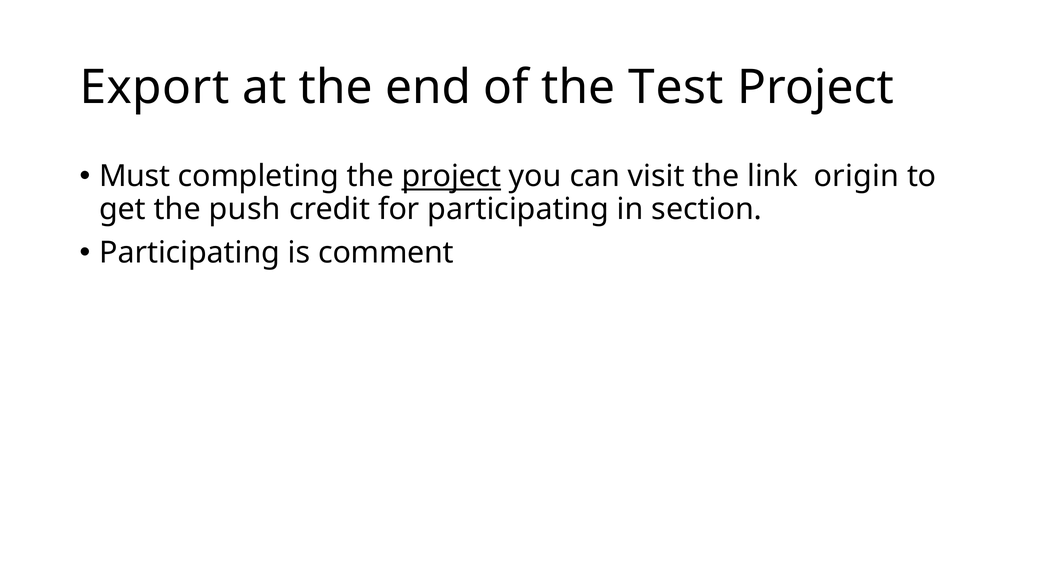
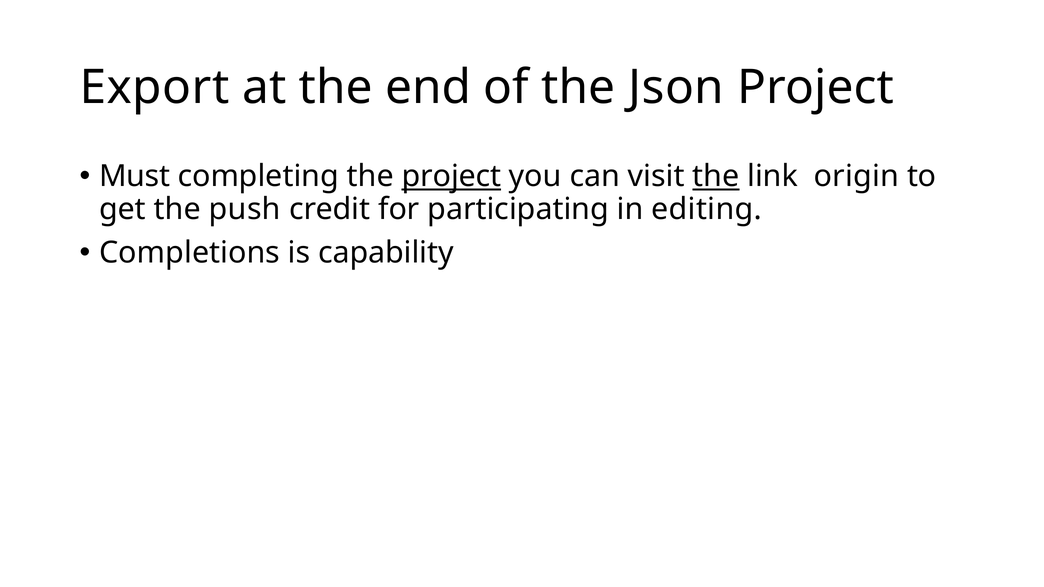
Test: Test -> Json (676, 88)
the underline: none -> present (716, 176)
section: section -> editing (707, 209)
Participating: Participating -> Completions (190, 253)
comment: comment -> capability (386, 253)
